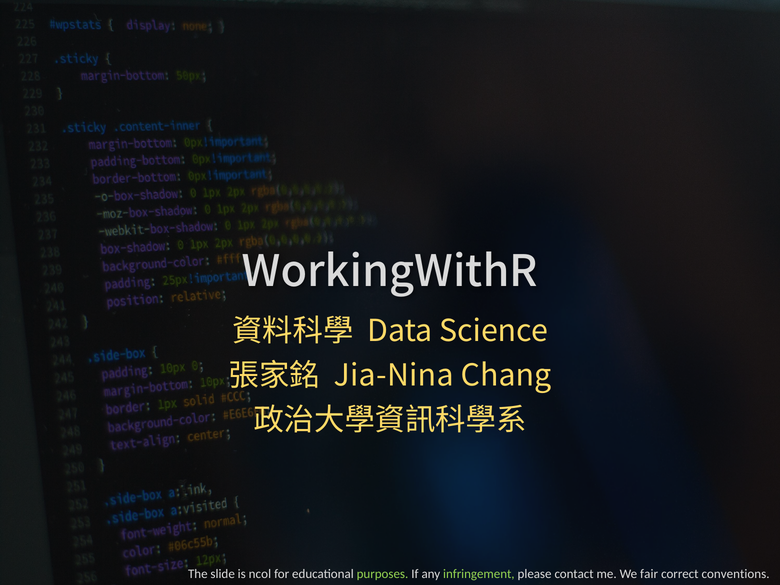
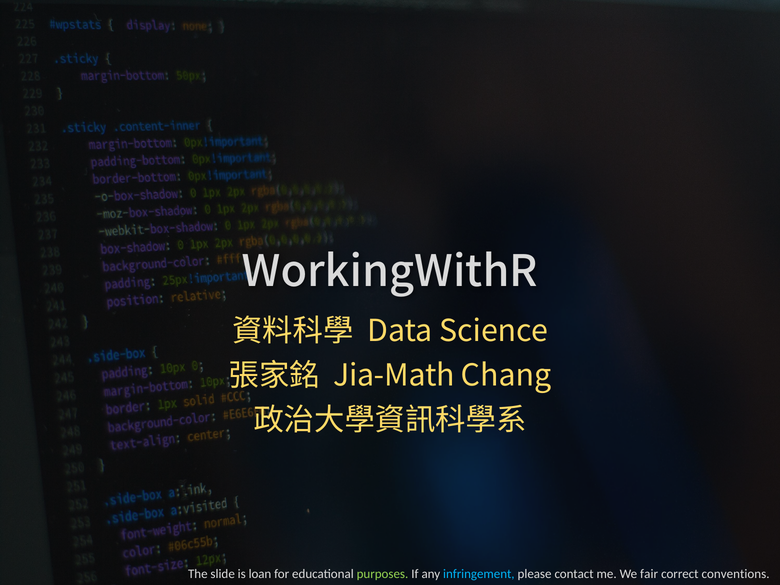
Jia-Nina: Jia-Nina -> Jia-Math (394, 376)
ncol: ncol -> loan (260, 574)
infringement colour: light green -> light blue (479, 574)
